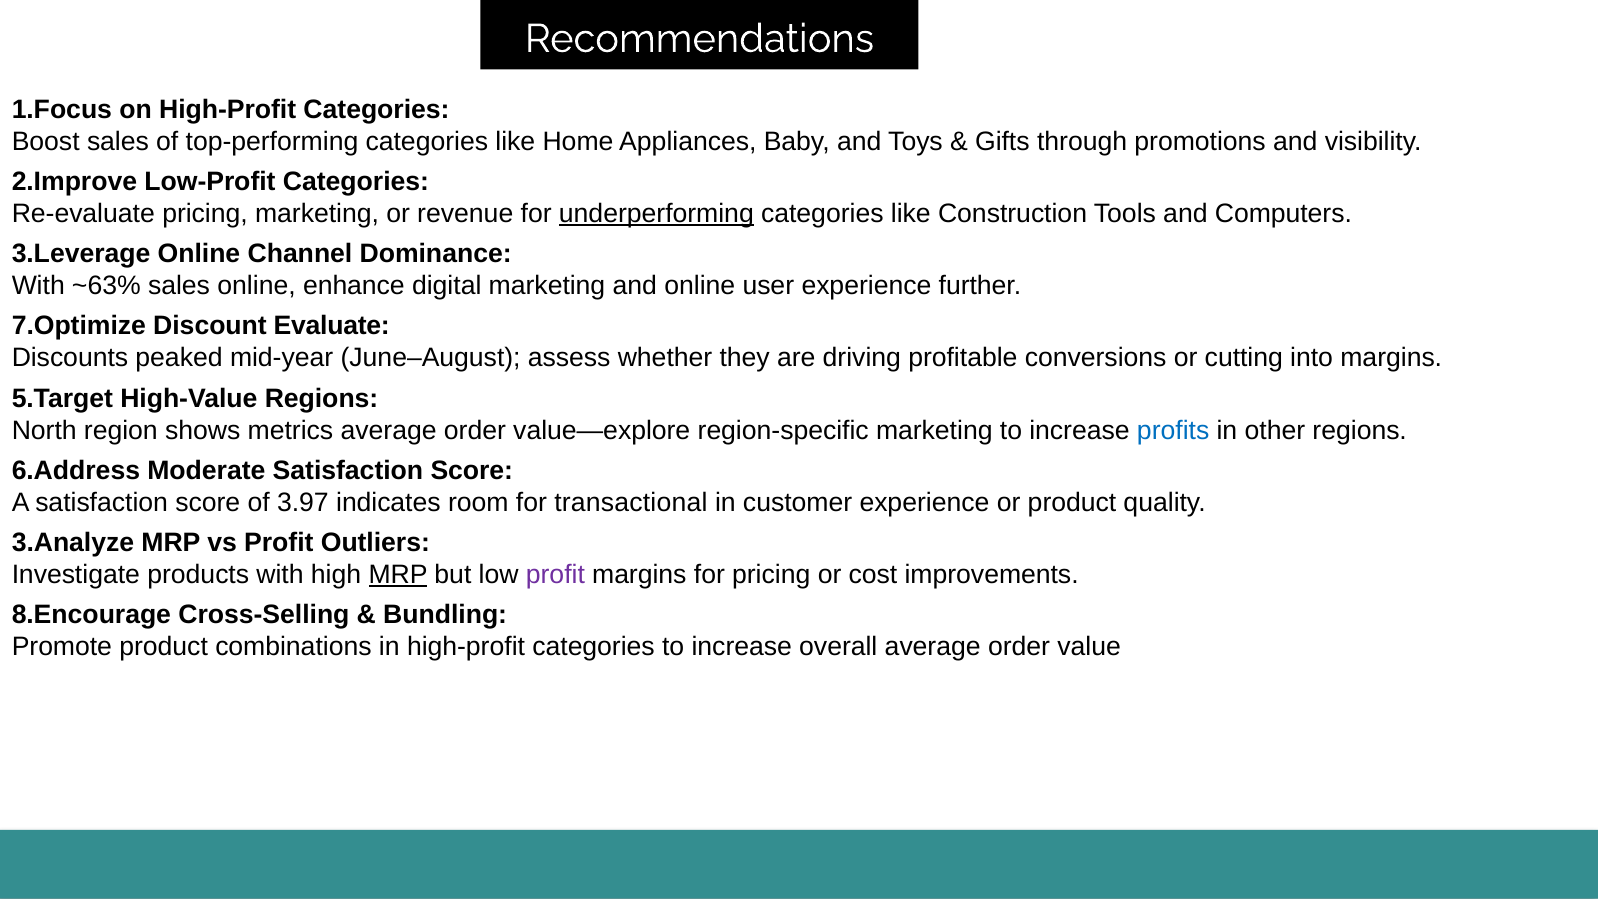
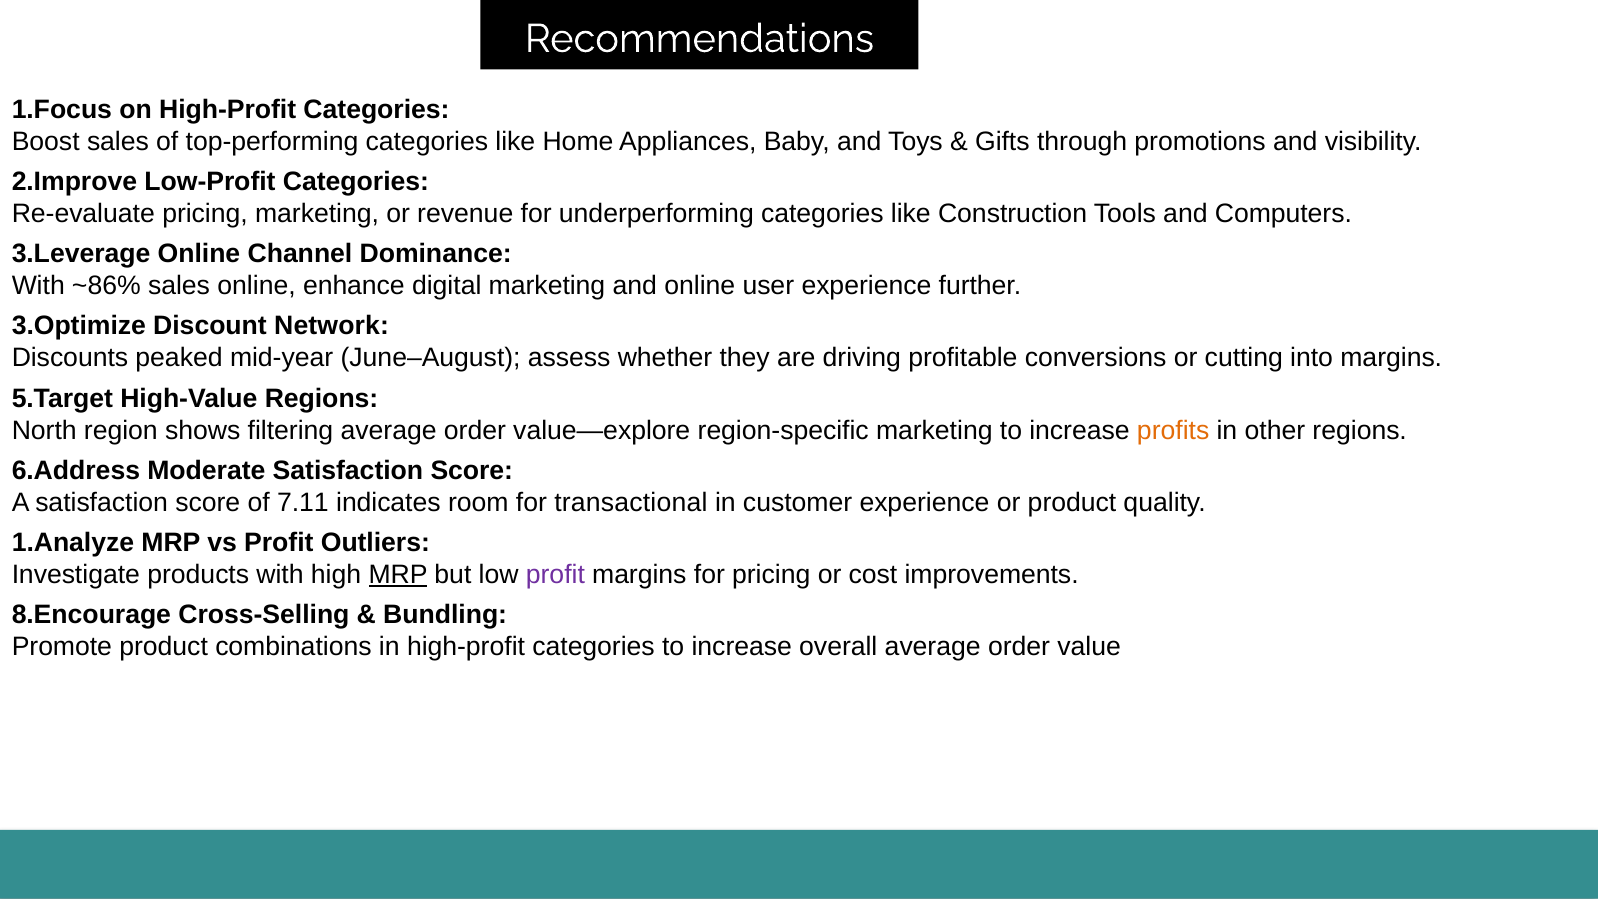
underperforming underline: present -> none (656, 214)
~63%: ~63% -> ~86% (106, 286)
7.Optimize: 7.Optimize -> 3.Optimize (79, 326)
Evaluate: Evaluate -> Network (332, 326)
metrics: metrics -> filtering (290, 430)
profits colour: blue -> orange (1173, 430)
3.97: 3.97 -> 7.11 (303, 502)
3.Analyze: 3.Analyze -> 1.Analyze (73, 543)
